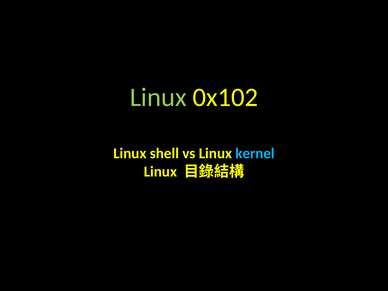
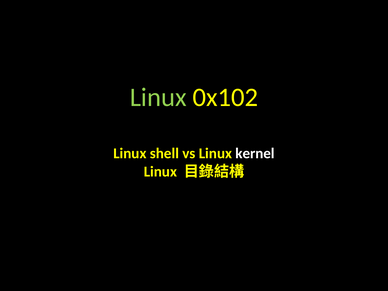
kernel colour: light blue -> white (255, 153)
